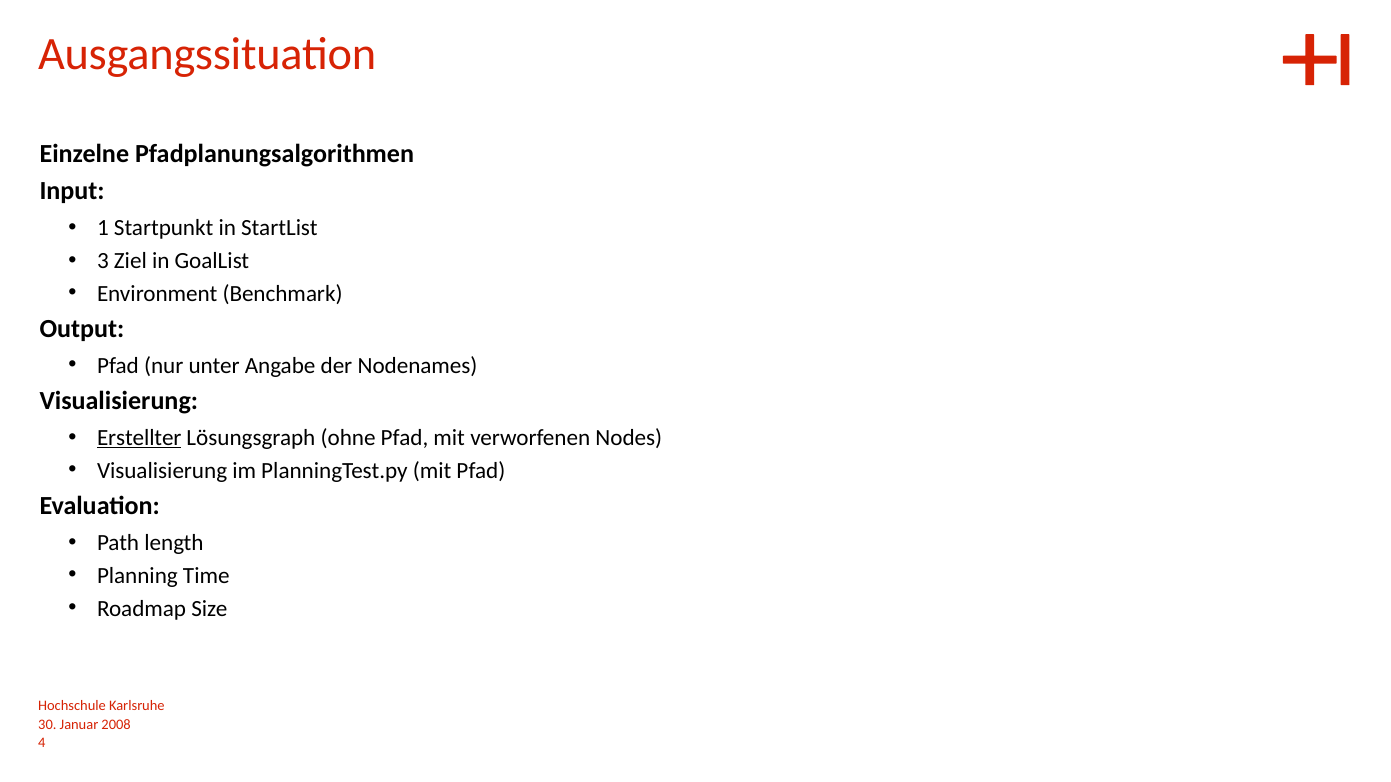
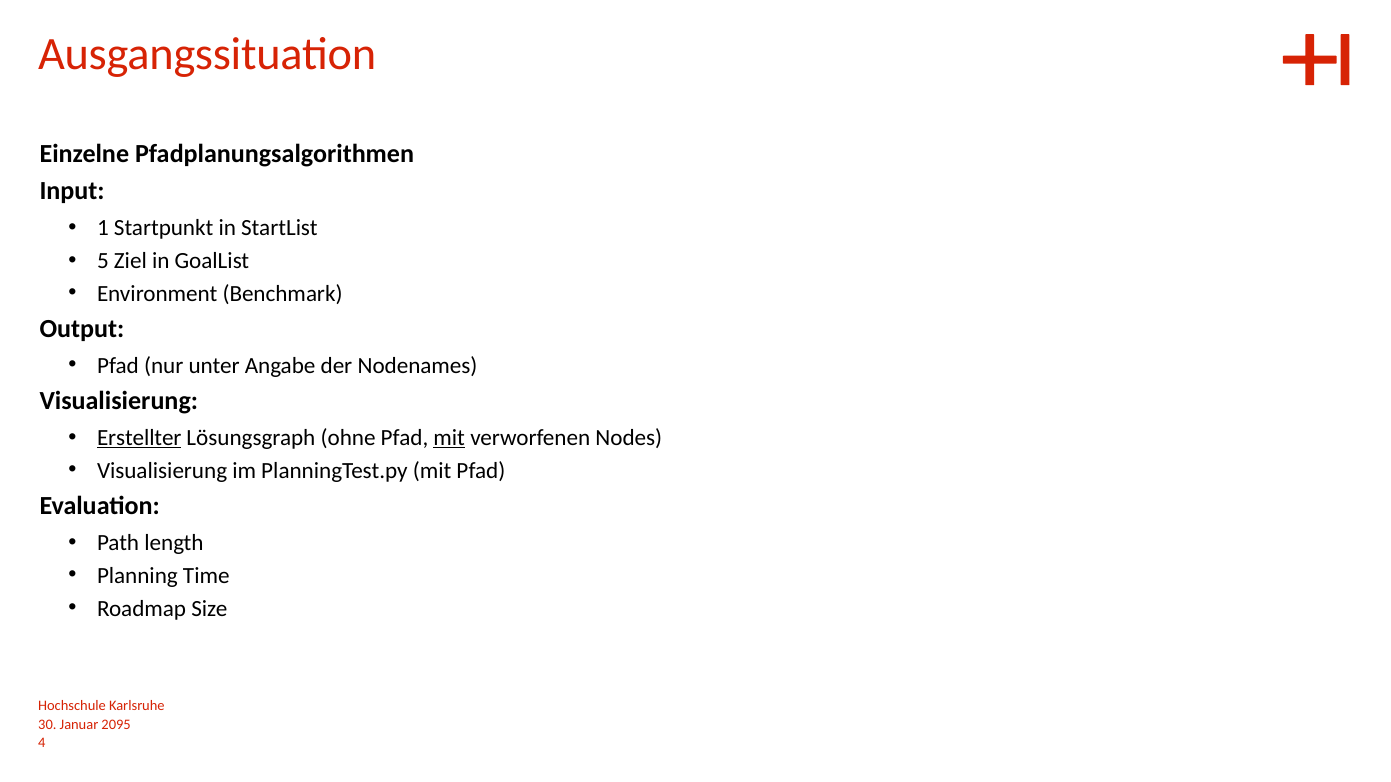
3: 3 -> 5 (103, 261)
mit underline: none -> present (449, 438)
2008: 2008 -> 2095 (116, 726)
